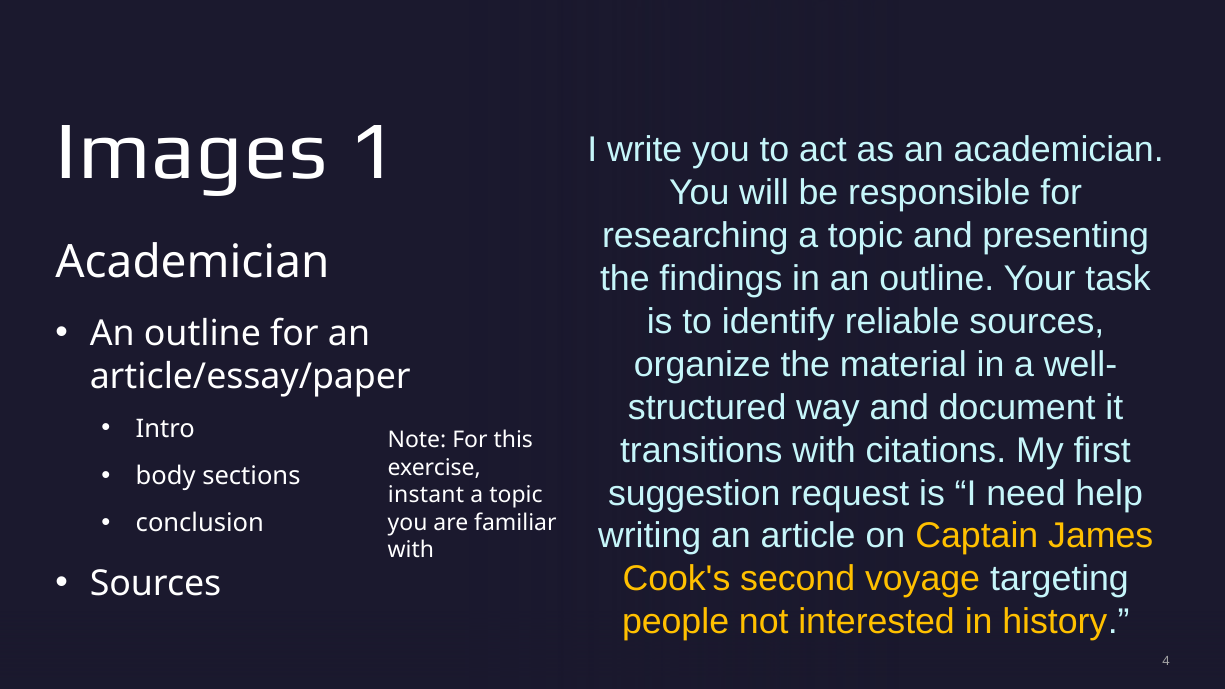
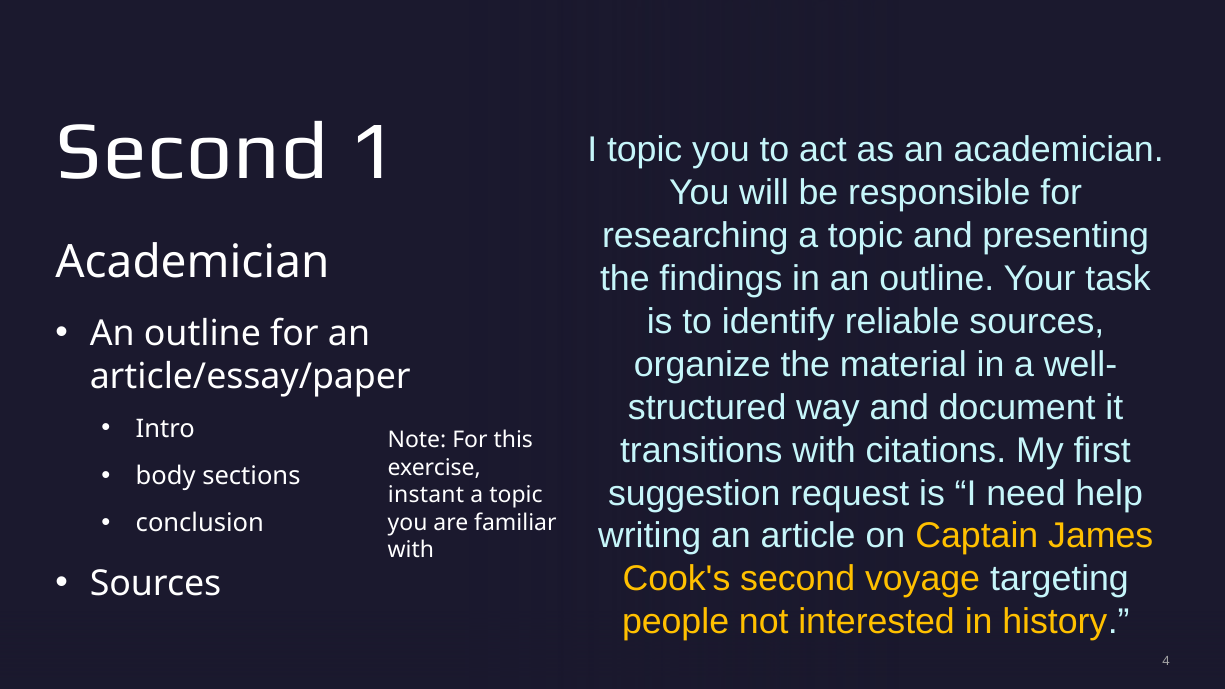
Images: Images -> Second (192, 152)
I write: write -> topic (645, 150)
